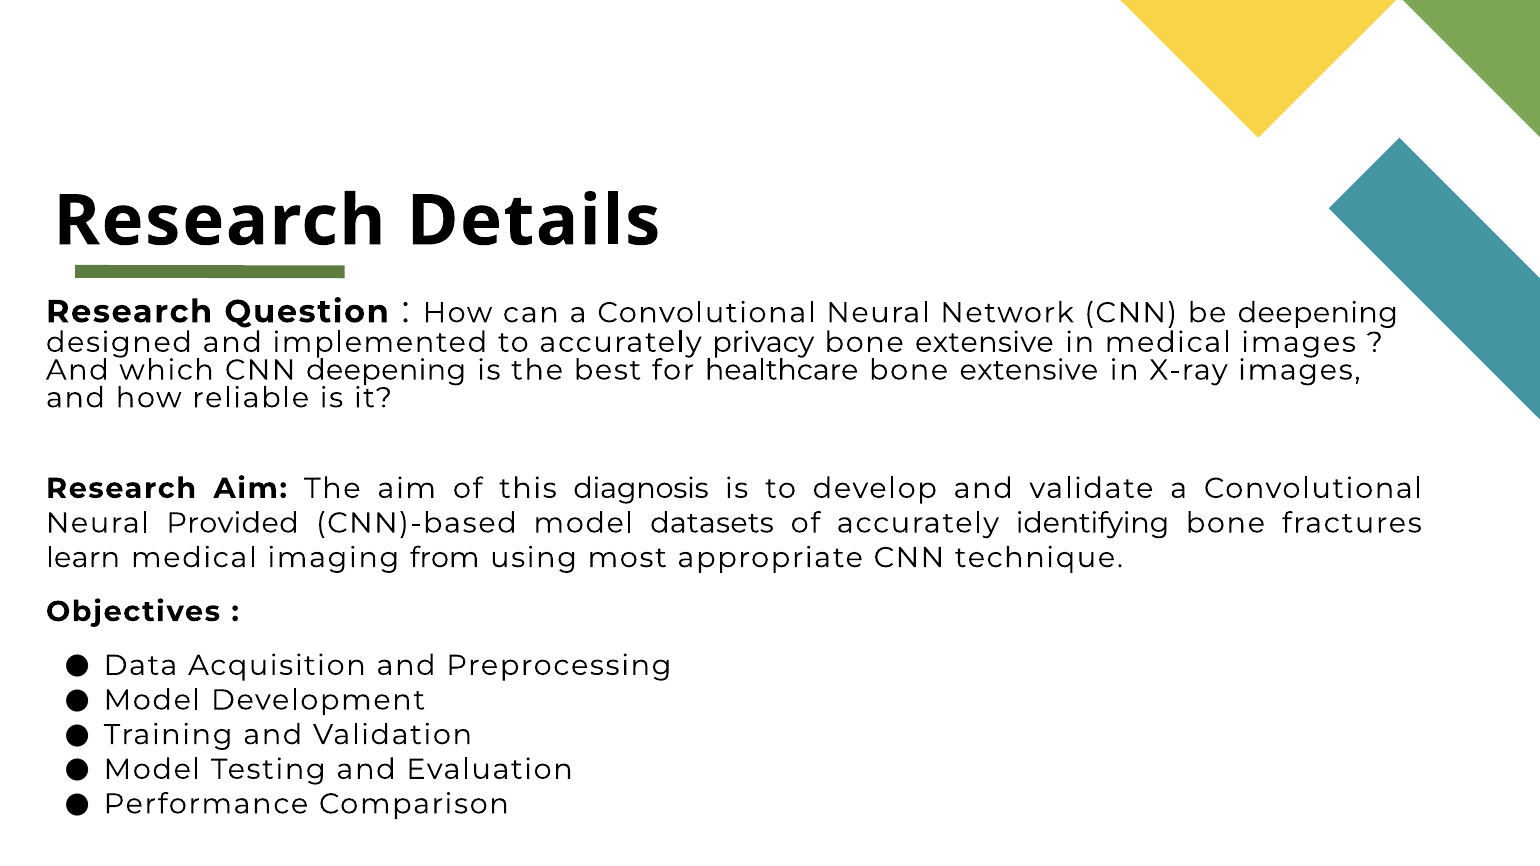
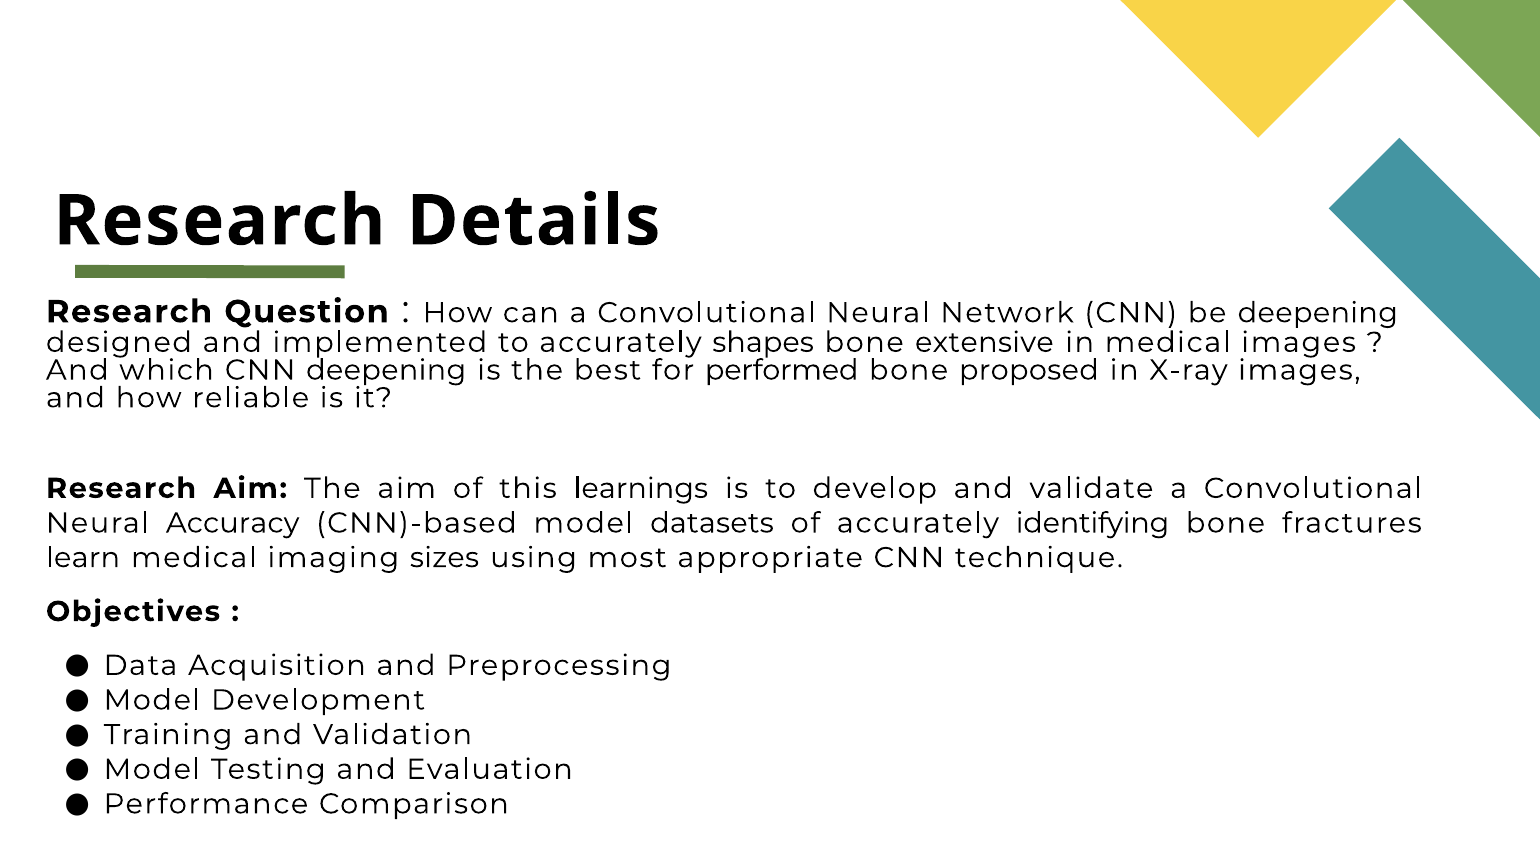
privacy: privacy -> shapes (763, 342)
healthcare: healthcare -> performed (782, 370)
extensive: extensive -> proposed (1029, 370)
diagnosis: diagnosis -> learnings (641, 489)
Provided: Provided -> Accuracy (233, 523)
from: from -> sizes (444, 558)
